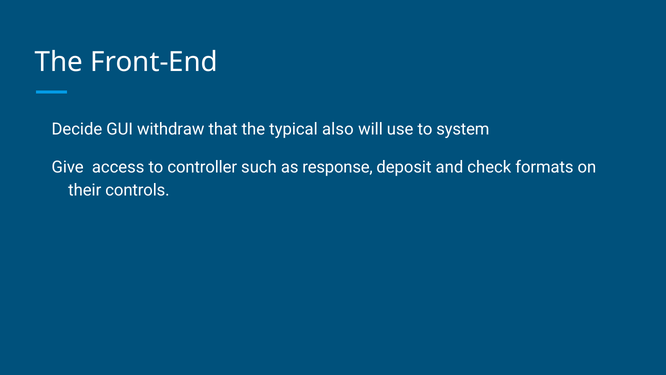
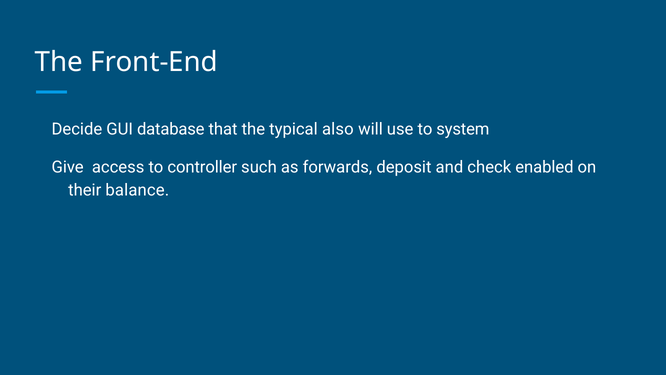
withdraw: withdraw -> database (171, 129)
response: response -> forwards (337, 167)
formats: formats -> enabled (544, 167)
controls: controls -> balance (137, 190)
